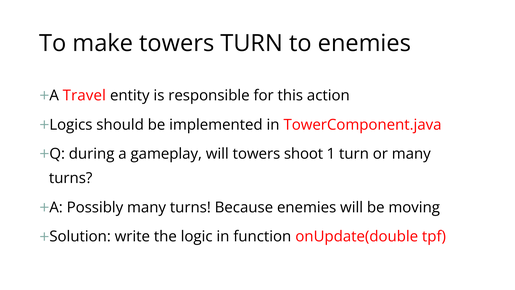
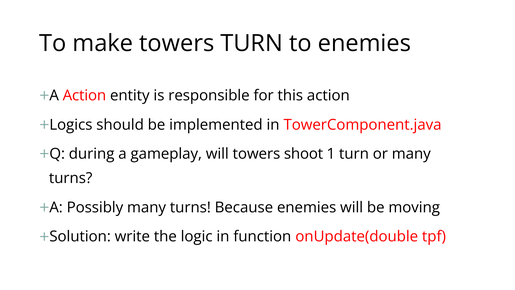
Travel: Travel -> Action (84, 95)
